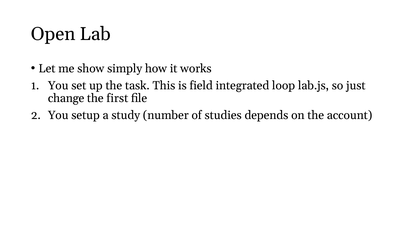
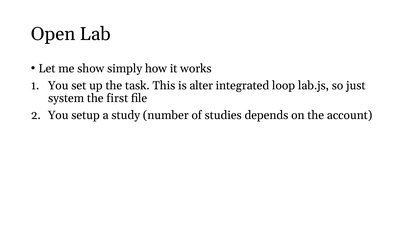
field: field -> alter (201, 86)
change: change -> system (66, 98)
